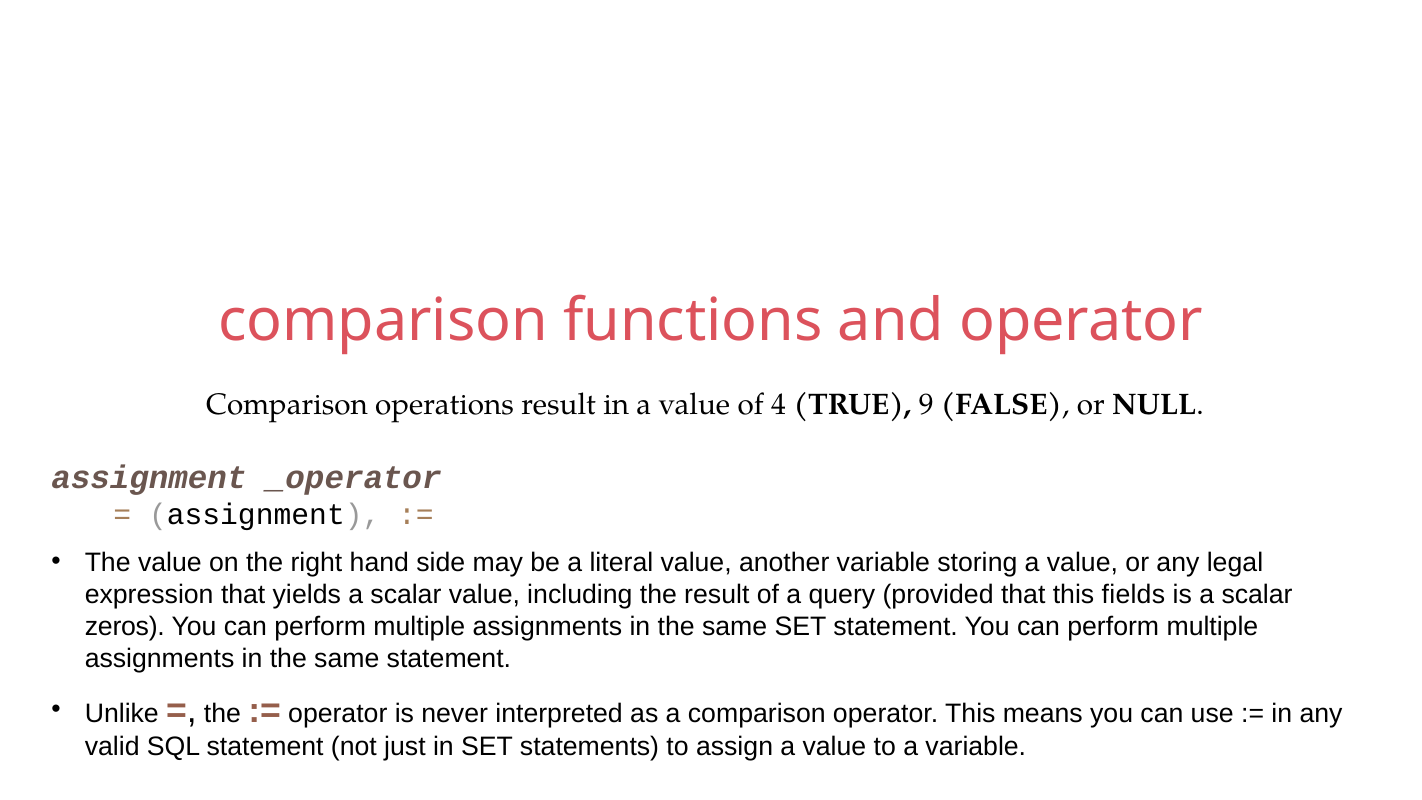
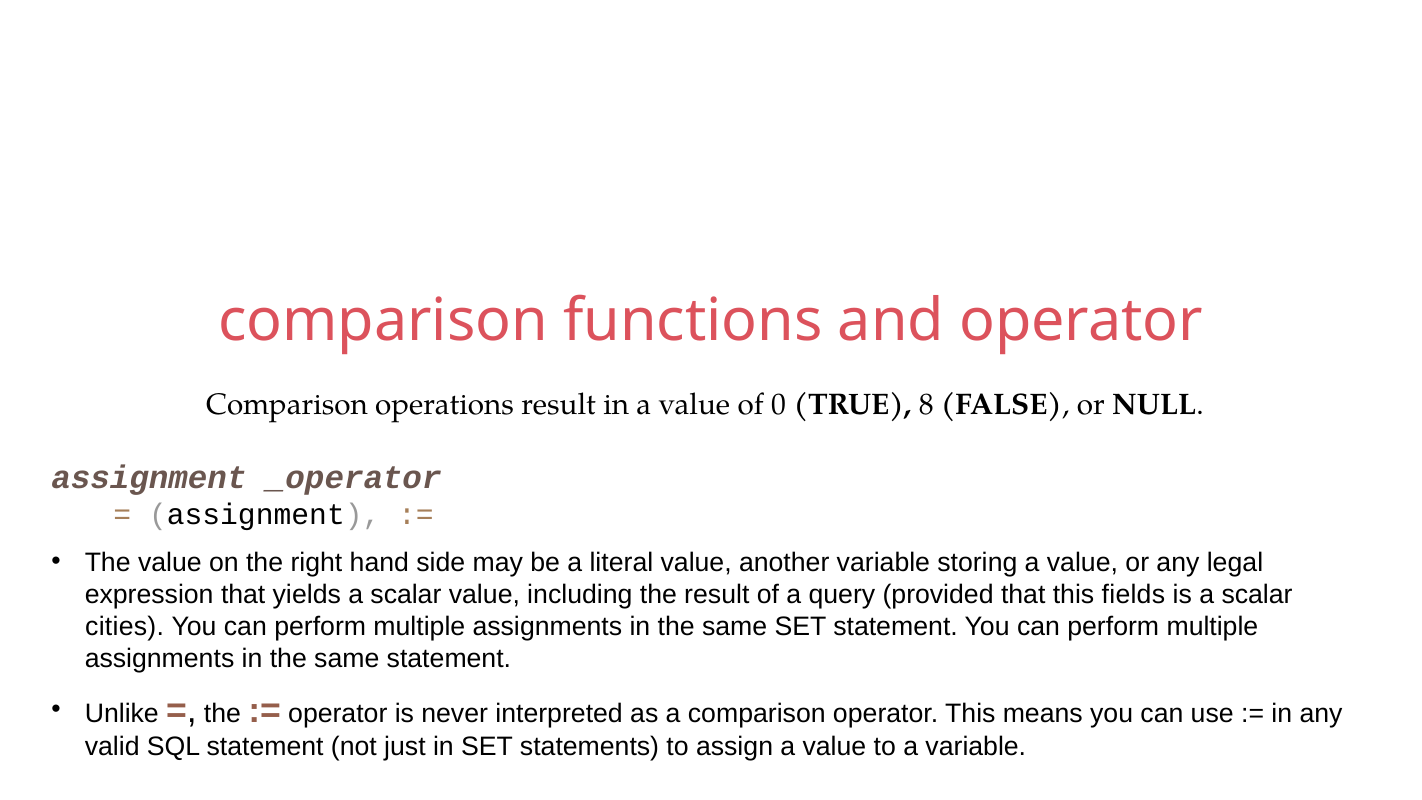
4: 4 -> 0 (779, 405)
9: 9 -> 8 (926, 405)
zeros: zeros -> cities (125, 626)
